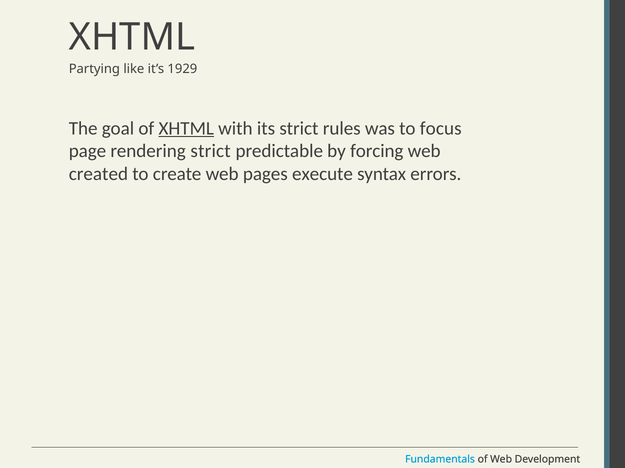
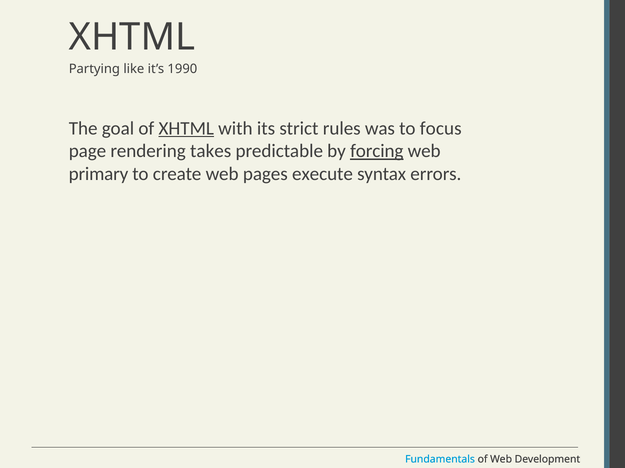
1929: 1929 -> 1990 (182, 69)
rendering strict: strict -> takes (211, 151)
forcing underline: none -> present (377, 151)
created: created -> primary (98, 174)
